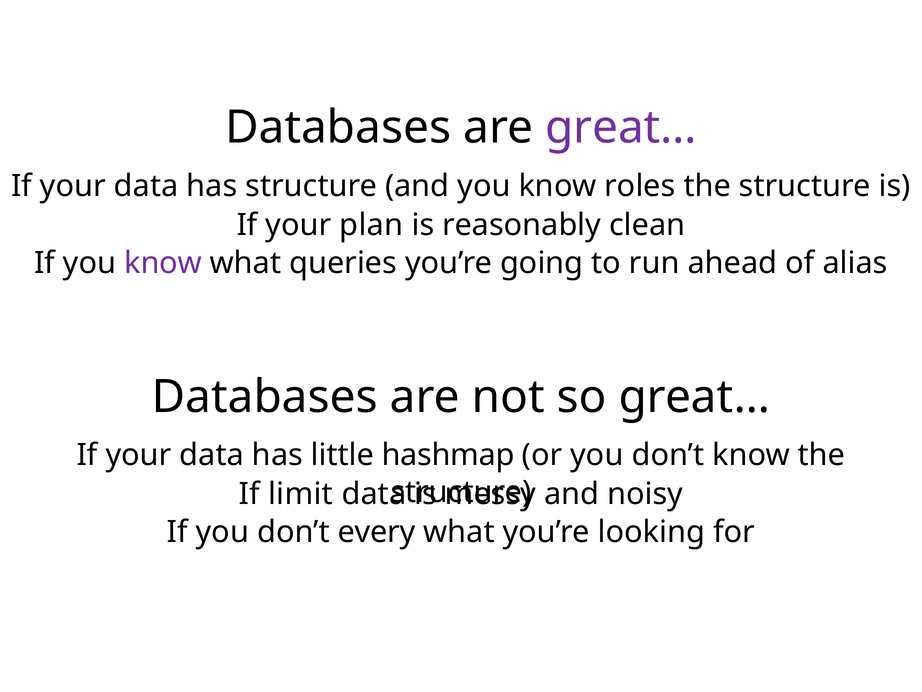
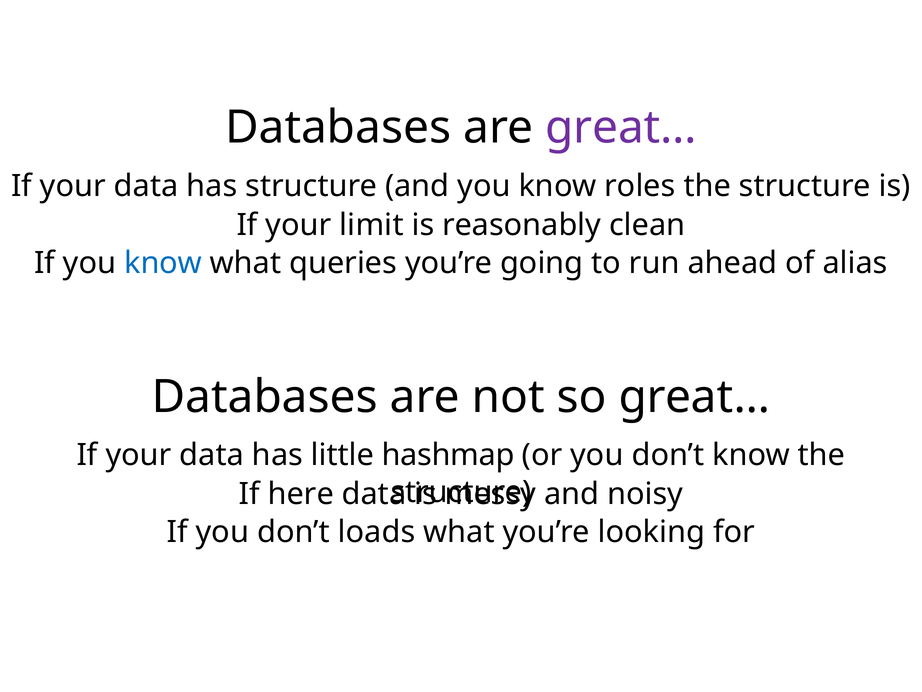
plan: plan -> limit (371, 225)
know colour: purple -> blue (163, 263)
limit: limit -> here (301, 494)
every: every -> loads (377, 532)
